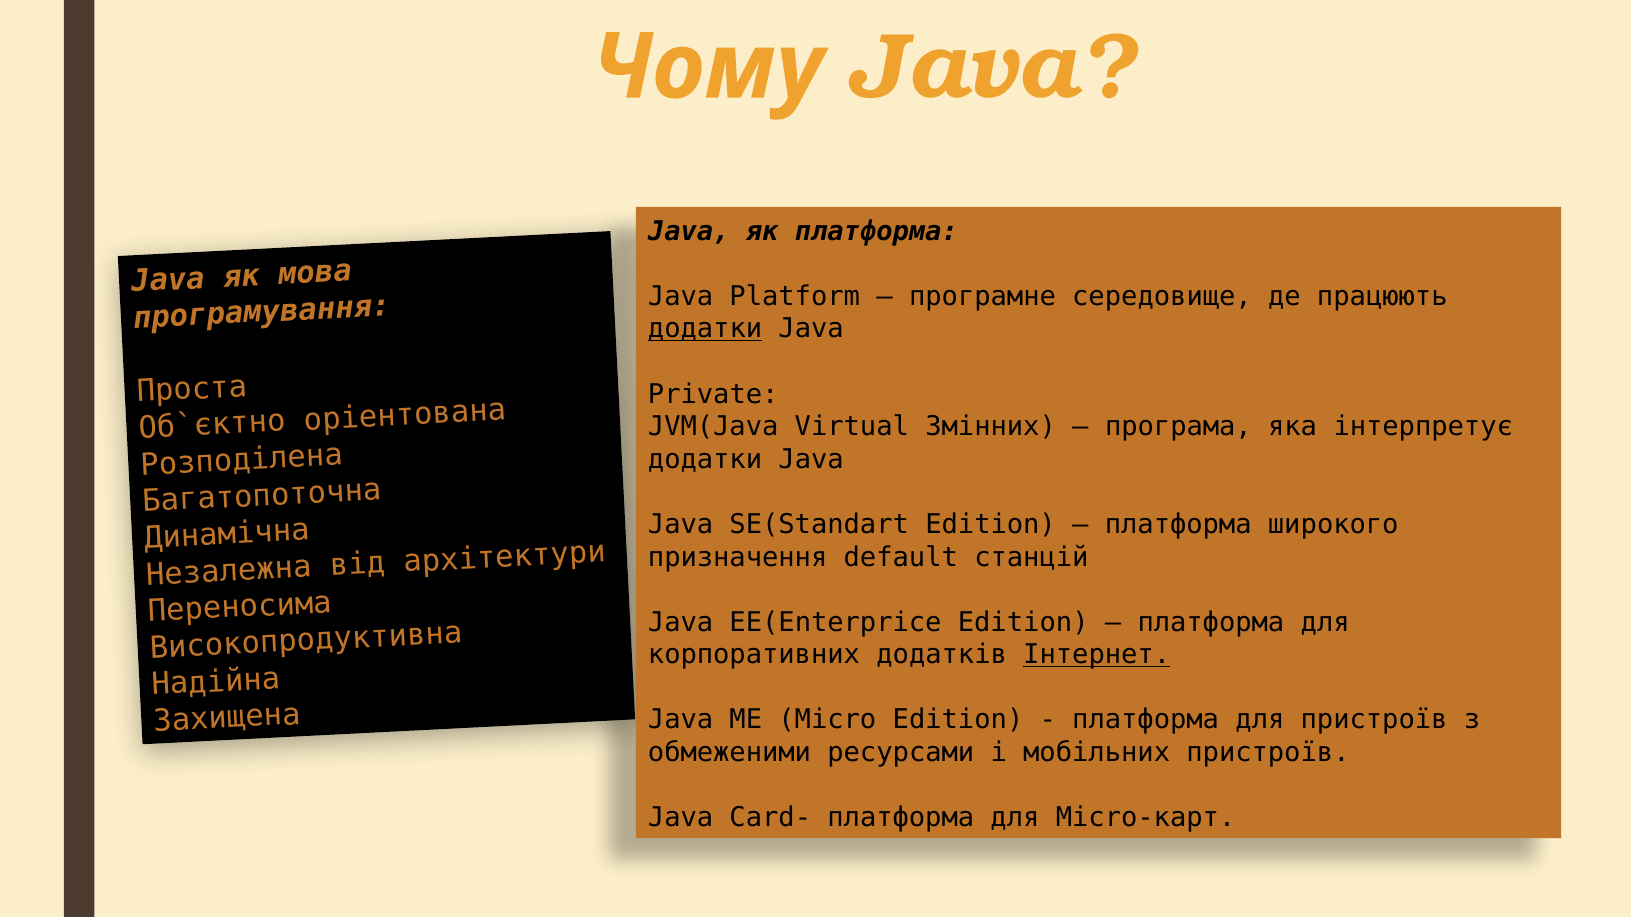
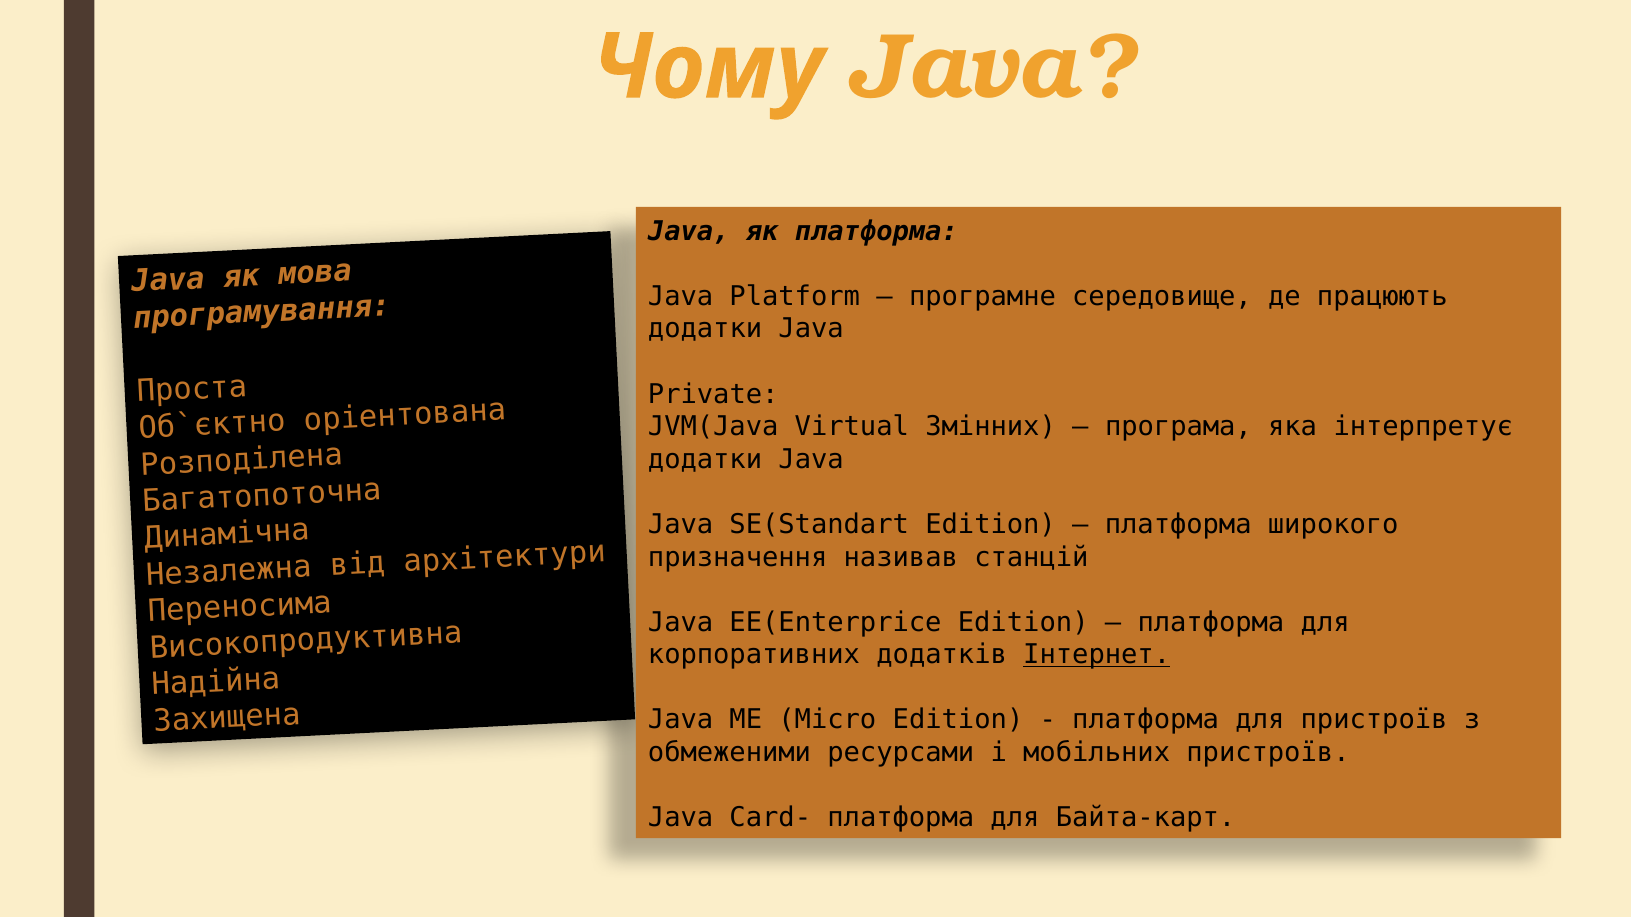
додатки underline: present -> none (705, 329)
default: default -> називав (901, 557)
Micro-карт: Micro-карт -> Байта-карт (1146, 818)
